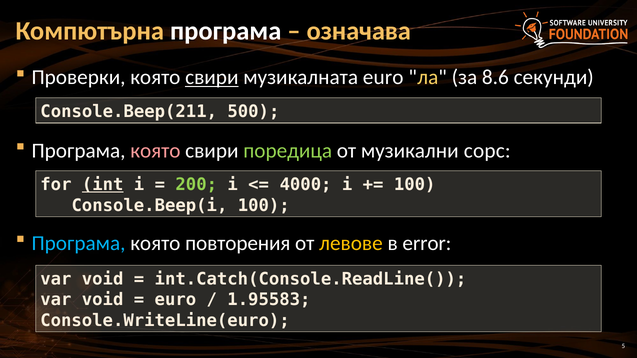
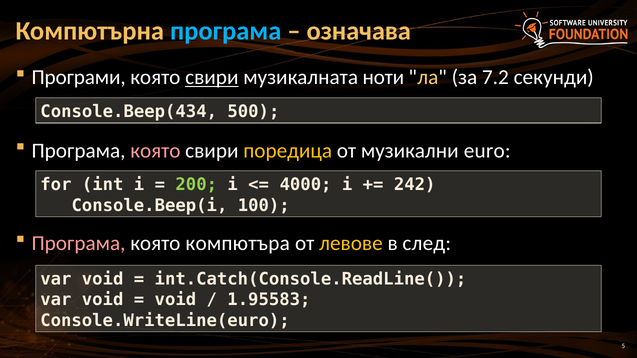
програма colour: white -> light blue (226, 31)
Проверки: Проверки -> Програми (79, 78)
музикалната euro: euro -> ноти (383, 78)
8.6: 8.6 -> 7.2 (495, 78)
Console.Beep(211: Console.Beep(211 -> Console.Beep(434 (129, 112)
поредица colour: light green -> yellow (288, 151)
сорс: сорс -> euro (487, 151)
int underline: present -> none (103, 185)
100: 100 -> 242 (415, 185)
Програма colour: light blue -> pink (79, 243)
повторения: повторения -> компютъра (238, 243)
error: error -> след (427, 243)
euro: euro -> void (175, 300)
